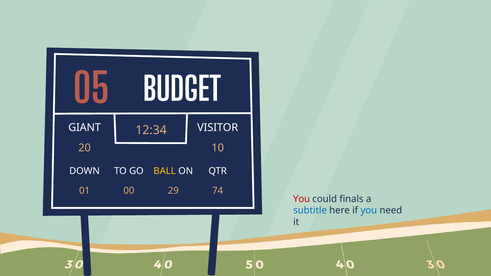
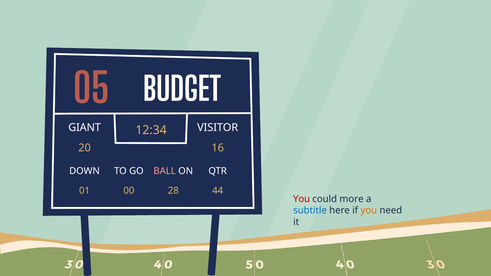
10: 10 -> 16 (218, 148)
BALL colour: yellow -> pink (165, 171)
29: 29 -> 28 (173, 191)
74: 74 -> 44 (218, 191)
finals: finals -> more (352, 199)
you colour: blue -> orange (369, 211)
